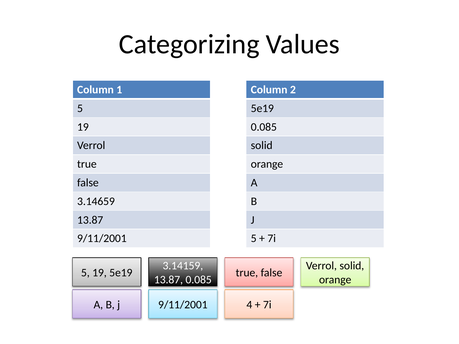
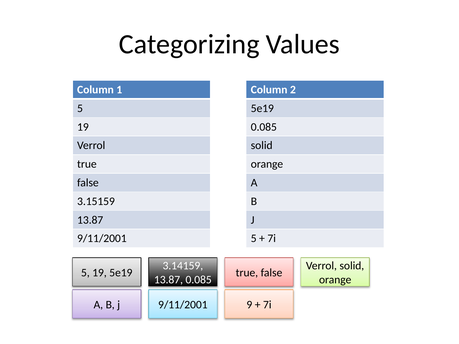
3.14659: 3.14659 -> 3.15159 (96, 201)
4: 4 -> 9 (249, 305)
